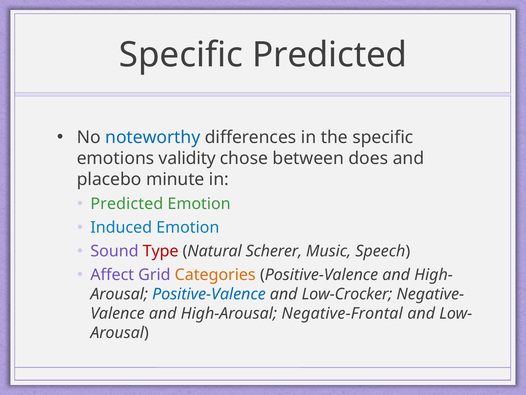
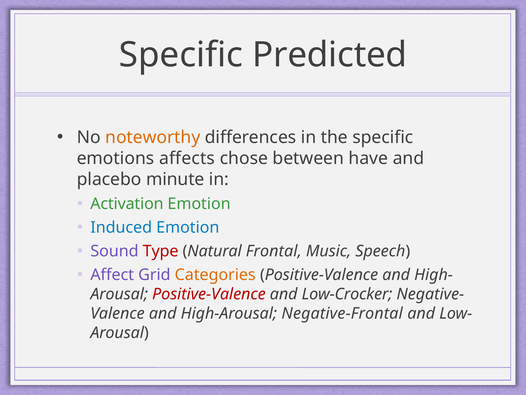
noteworthy colour: blue -> orange (153, 137)
validity: validity -> affects (187, 158)
does: does -> have (368, 158)
Predicted: Predicted -> Activation (127, 204)
Scherer: Scherer -> Frontal (274, 251)
Positive-Valence colour: blue -> red (209, 294)
